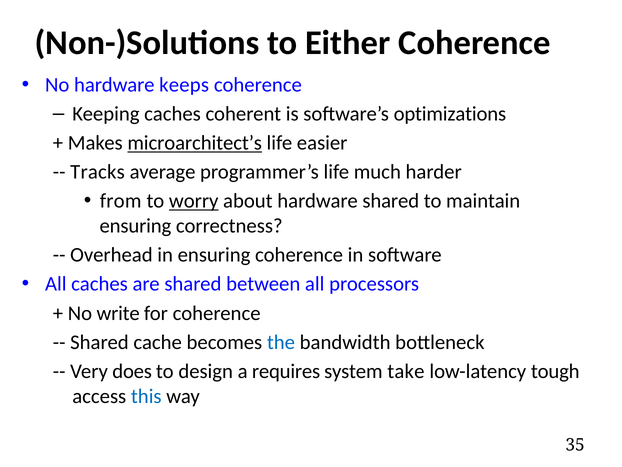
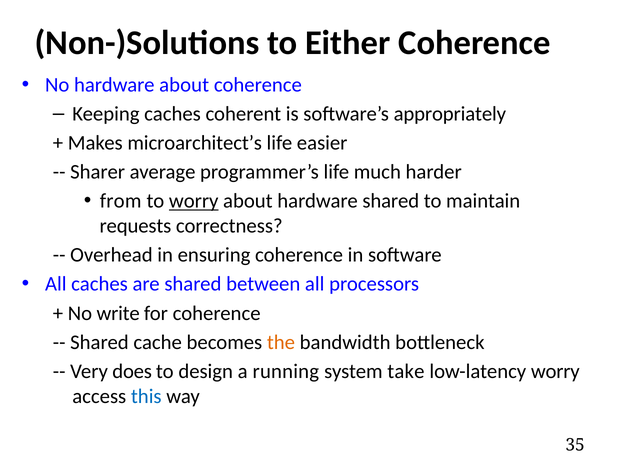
hardware keeps: keeps -> about (184, 85)
optimizations: optimizations -> appropriately (450, 114)
microarchitect’s underline: present -> none (195, 143)
Tracks: Tracks -> Sharer (98, 172)
ensuring: ensuring -> requests (135, 226)
the colour: blue -> orange (281, 342)
requires: requires -> running (286, 371)
low-latency tough: tough -> worry (555, 371)
